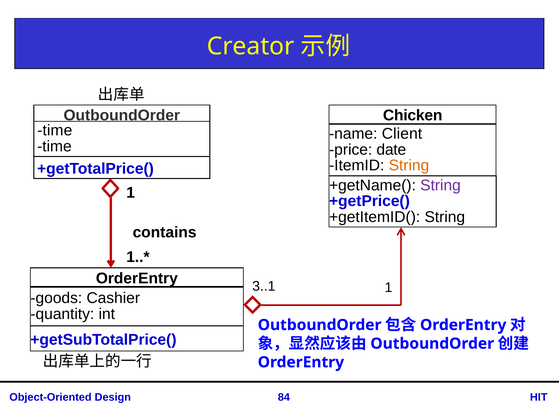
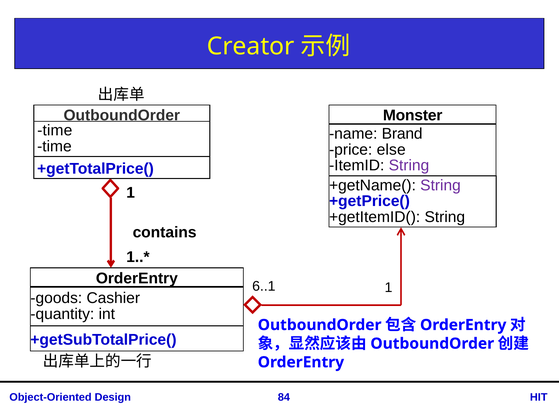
Chicken: Chicken -> Monster (413, 115)
Client: Client -> Brand (402, 134)
date: date -> else (391, 150)
String colour: orange -> purple (409, 166)
3..1: 3..1 -> 6..1 (264, 286)
